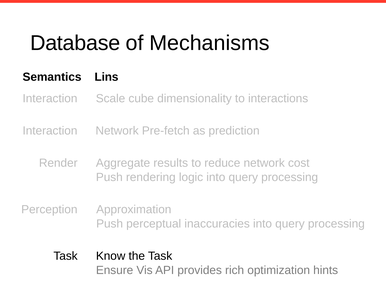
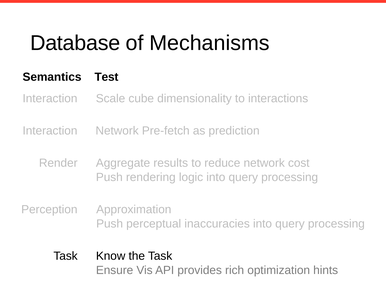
Lins: Lins -> Test (106, 77)
